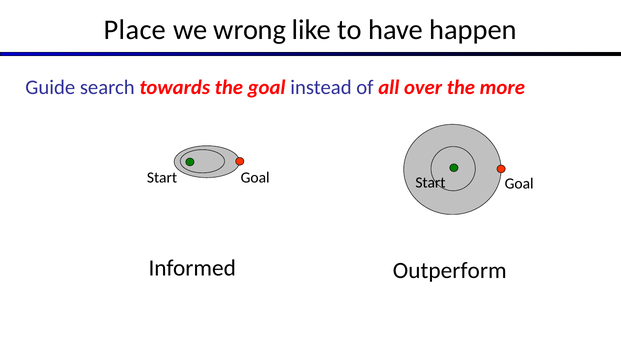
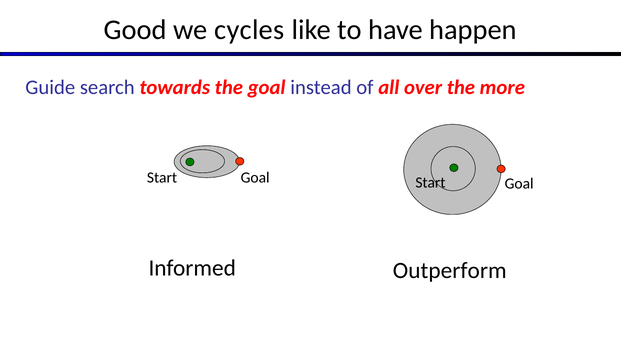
Place: Place -> Good (135, 30)
wrong: wrong -> cycles (249, 30)
